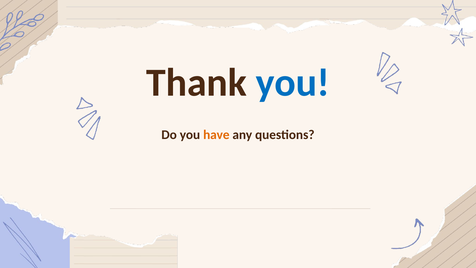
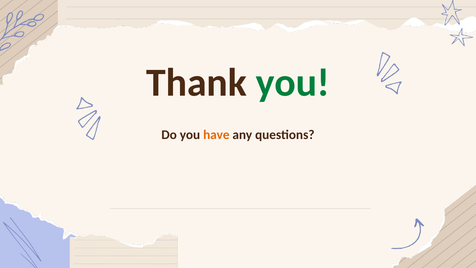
you colour: blue -> green (293, 83)
